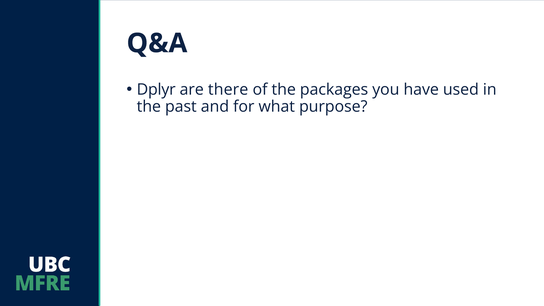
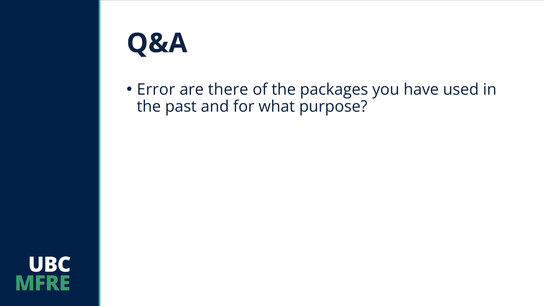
Dplyr: Dplyr -> Error (156, 90)
